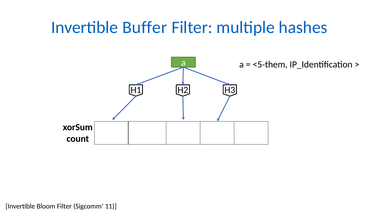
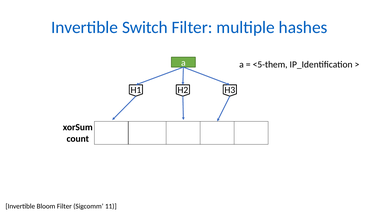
Buffer: Buffer -> Switch (145, 28)
